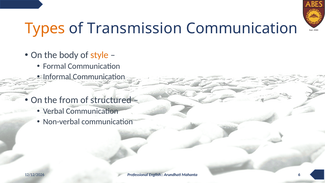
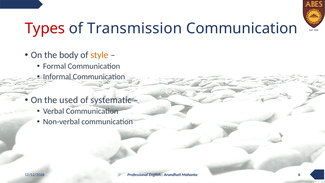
Types colour: orange -> red (45, 29)
from: from -> used (69, 100)
structured: structured -> systematic (111, 100)
